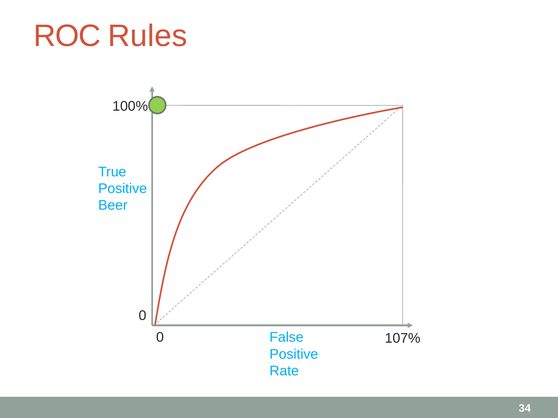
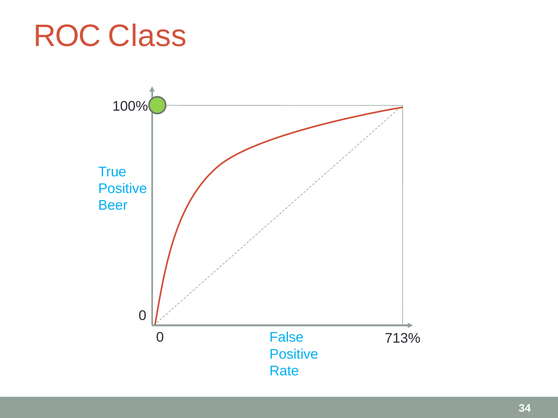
Rules: Rules -> Class (147, 36)
107%: 107% -> 713% (403, 339)
